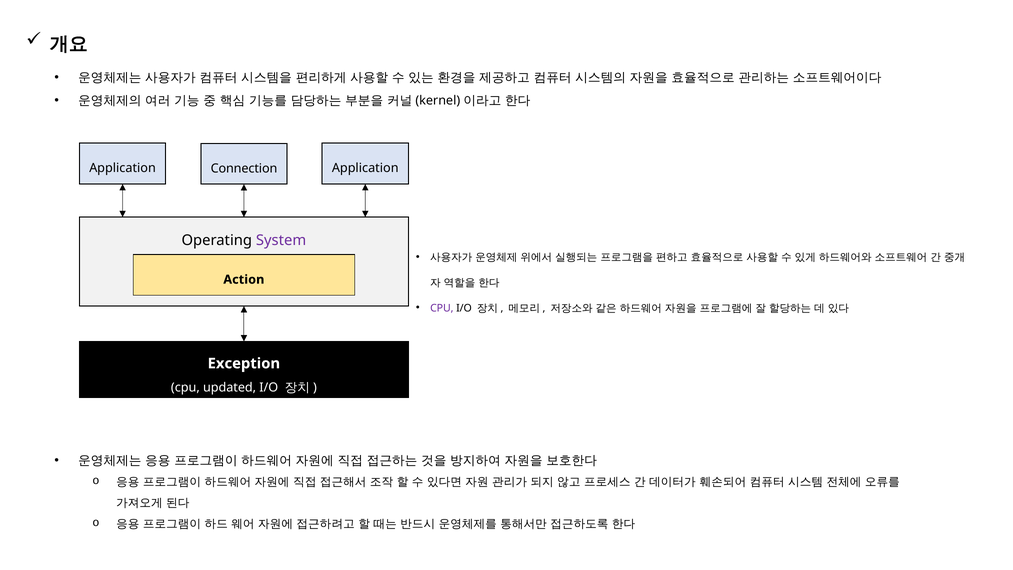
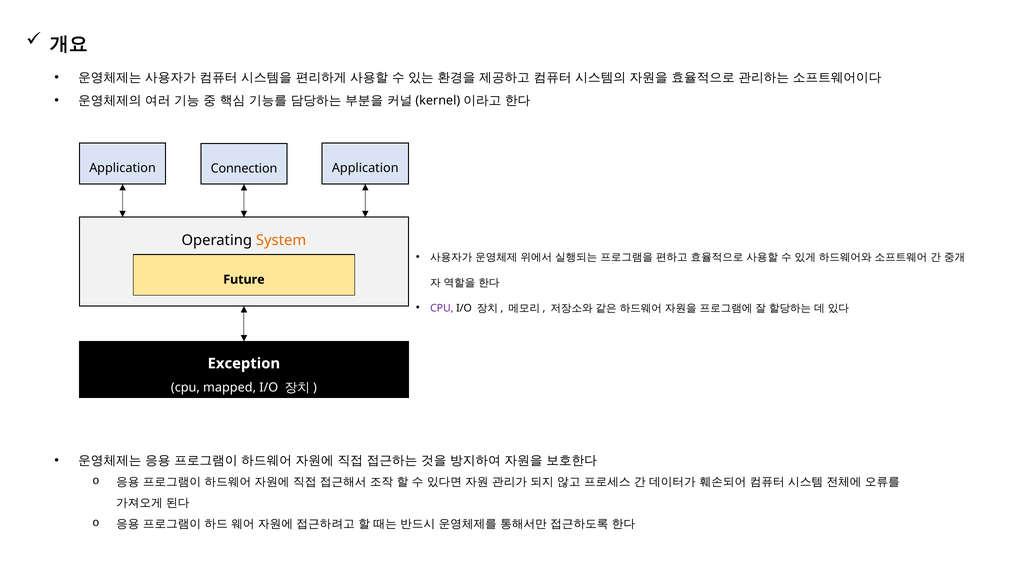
System colour: purple -> orange (281, 240)
Action: Action -> Future (244, 279)
updated: updated -> mapped (230, 387)
